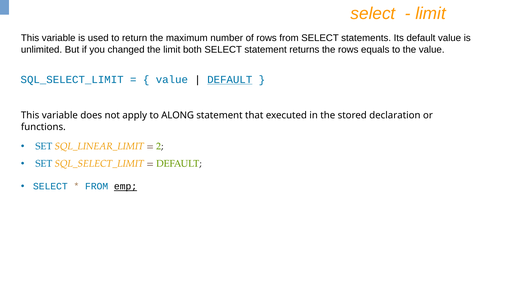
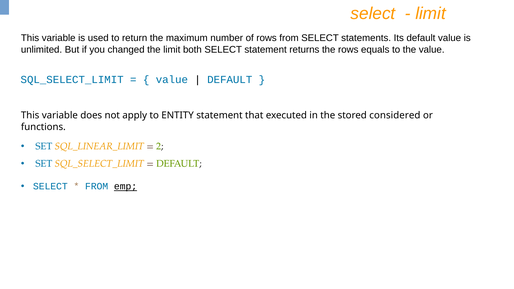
DEFAULT underline: present -> none (230, 80)
ALONG: ALONG -> ENTITY (178, 115)
declaration: declaration -> considered (395, 115)
